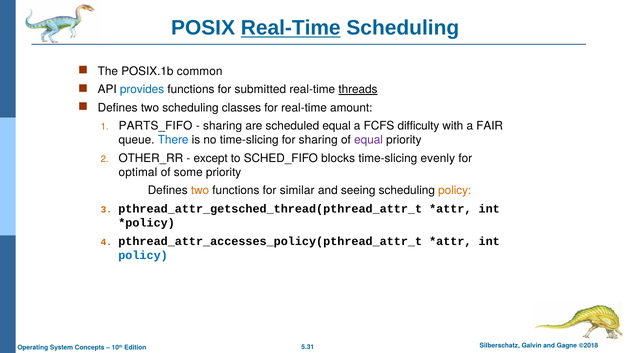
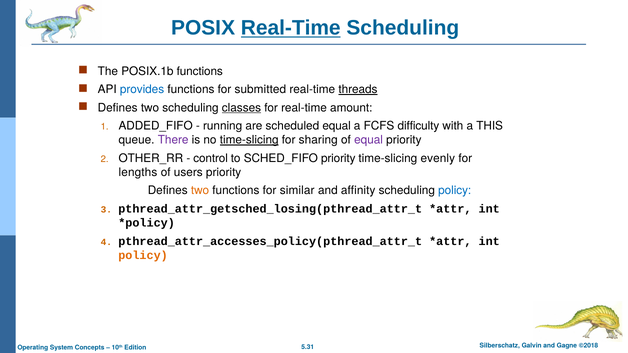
POSIX.1b common: common -> functions (200, 71)
classes underline: none -> present (241, 108)
PARTS_FIFO: PARTS_FIFO -> ADDED_FIFO (156, 126)
sharing: sharing -> running (223, 126)
FAIR: FAIR -> THIS (490, 126)
There colour: blue -> purple (173, 140)
time-slicing underline: none -> present (249, 140)
except: except -> control (211, 158)
SCHED_FIFO blocks: blocks -> priority (338, 158)
optimal: optimal -> lengths (138, 172)
some: some -> users (188, 172)
seeing: seeing -> affinity (358, 191)
policy colour: orange -> blue (455, 191)
pthread_attr_getsched_thread(pthread_attr_t: pthread_attr_getsched_thread(pthread_attr_t -> pthread_attr_getsched_losing(pthread_attr_t (270, 209)
policy colour: blue -> orange (143, 255)
